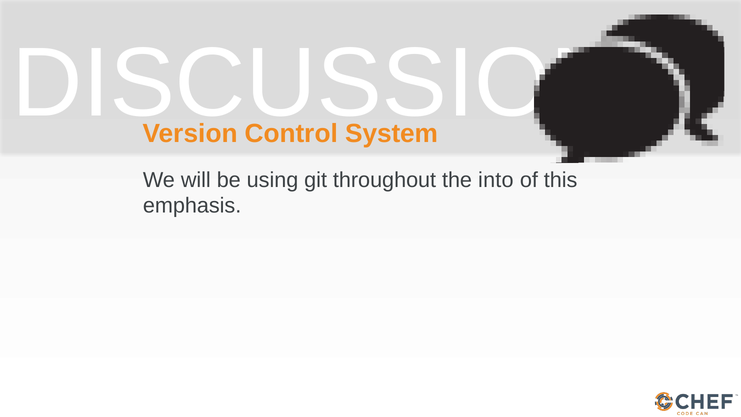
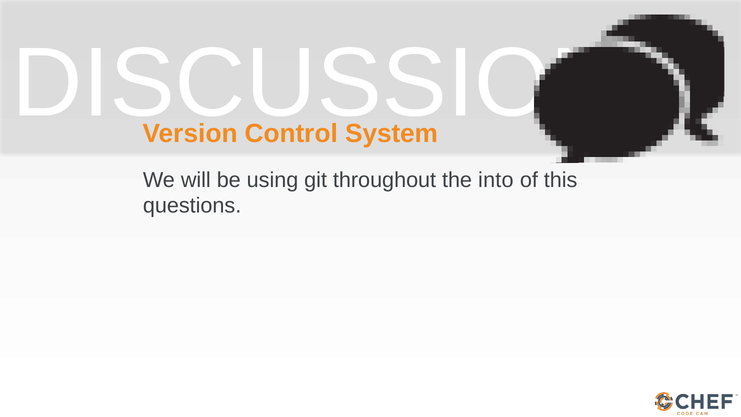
emphasis: emphasis -> questions (192, 206)
